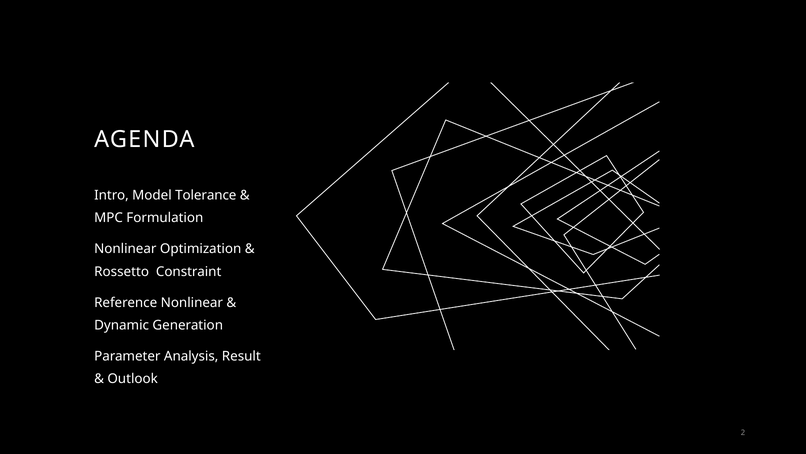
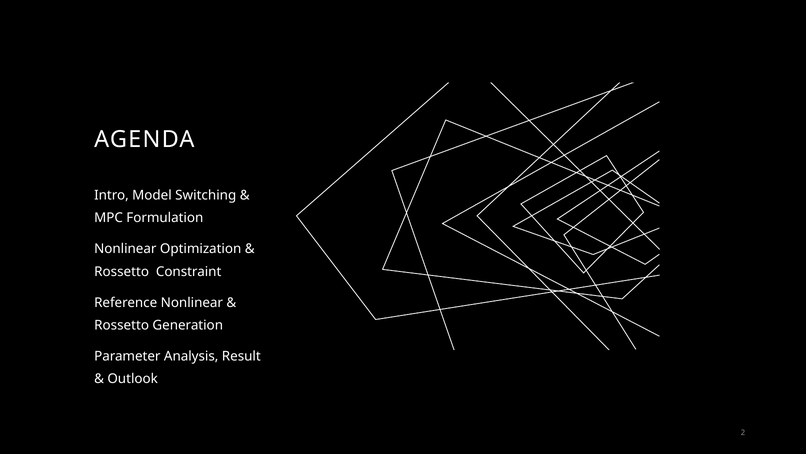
Tolerance: Tolerance -> Switching (206, 195)
Dynamic: Dynamic -> Rossetto (122, 325)
